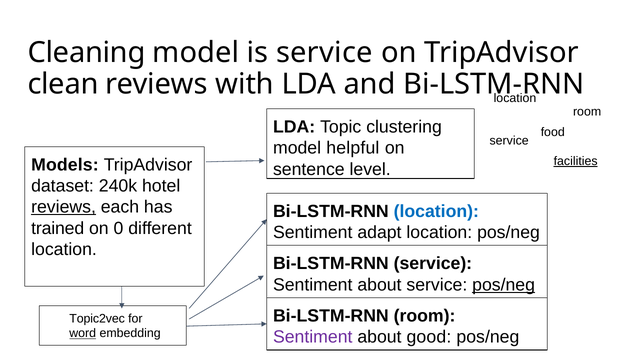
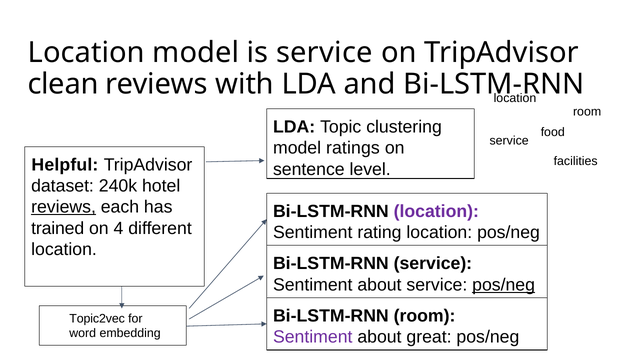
Cleaning: Cleaning -> Location (86, 53)
helpful: helpful -> ratings (353, 148)
facilities underline: present -> none (576, 161)
Models: Models -> Helpful (65, 165)
location colour: blue -> purple (436, 211)
0: 0 -> 4 (118, 228)
adapt: adapt -> rating (379, 233)
word underline: present -> none (83, 334)
good: good -> great (429, 337)
